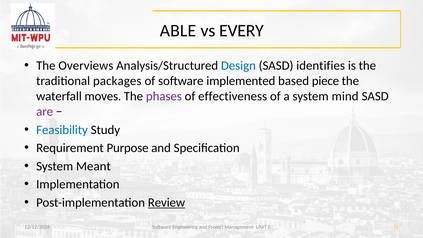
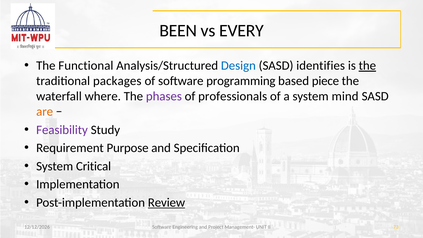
ABLE: ABLE -> BEEN (178, 31)
Overviews: Overviews -> Functional (86, 66)
the underline: none -> present (367, 66)
implemented: implemented -> programming (241, 81)
moves: moves -> where (103, 96)
effectiveness: effectiveness -> professionals (233, 96)
are colour: purple -> orange (45, 112)
Feasibility colour: blue -> purple (62, 130)
Meant: Meant -> Critical (94, 166)
